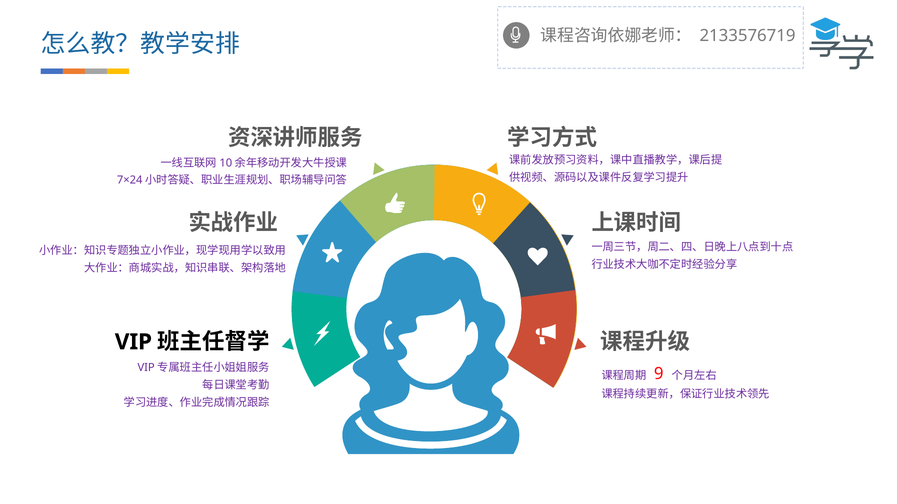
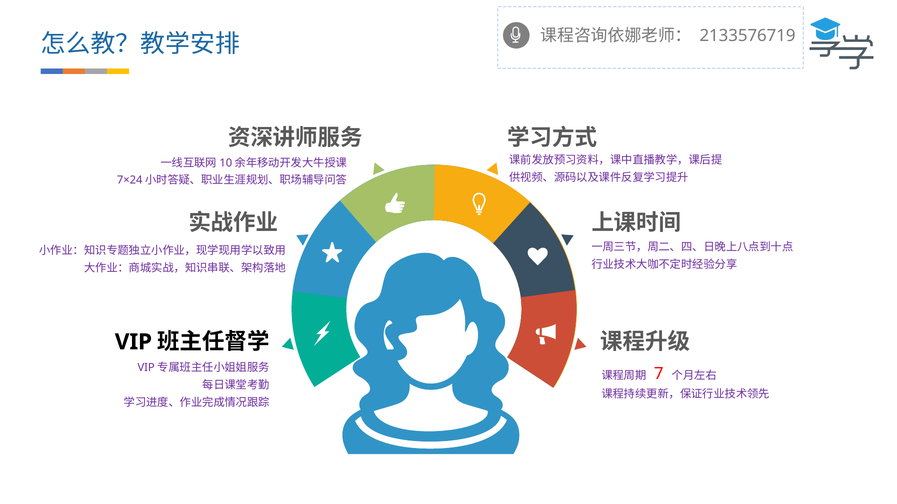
9: 9 -> 7 (659, 374)
